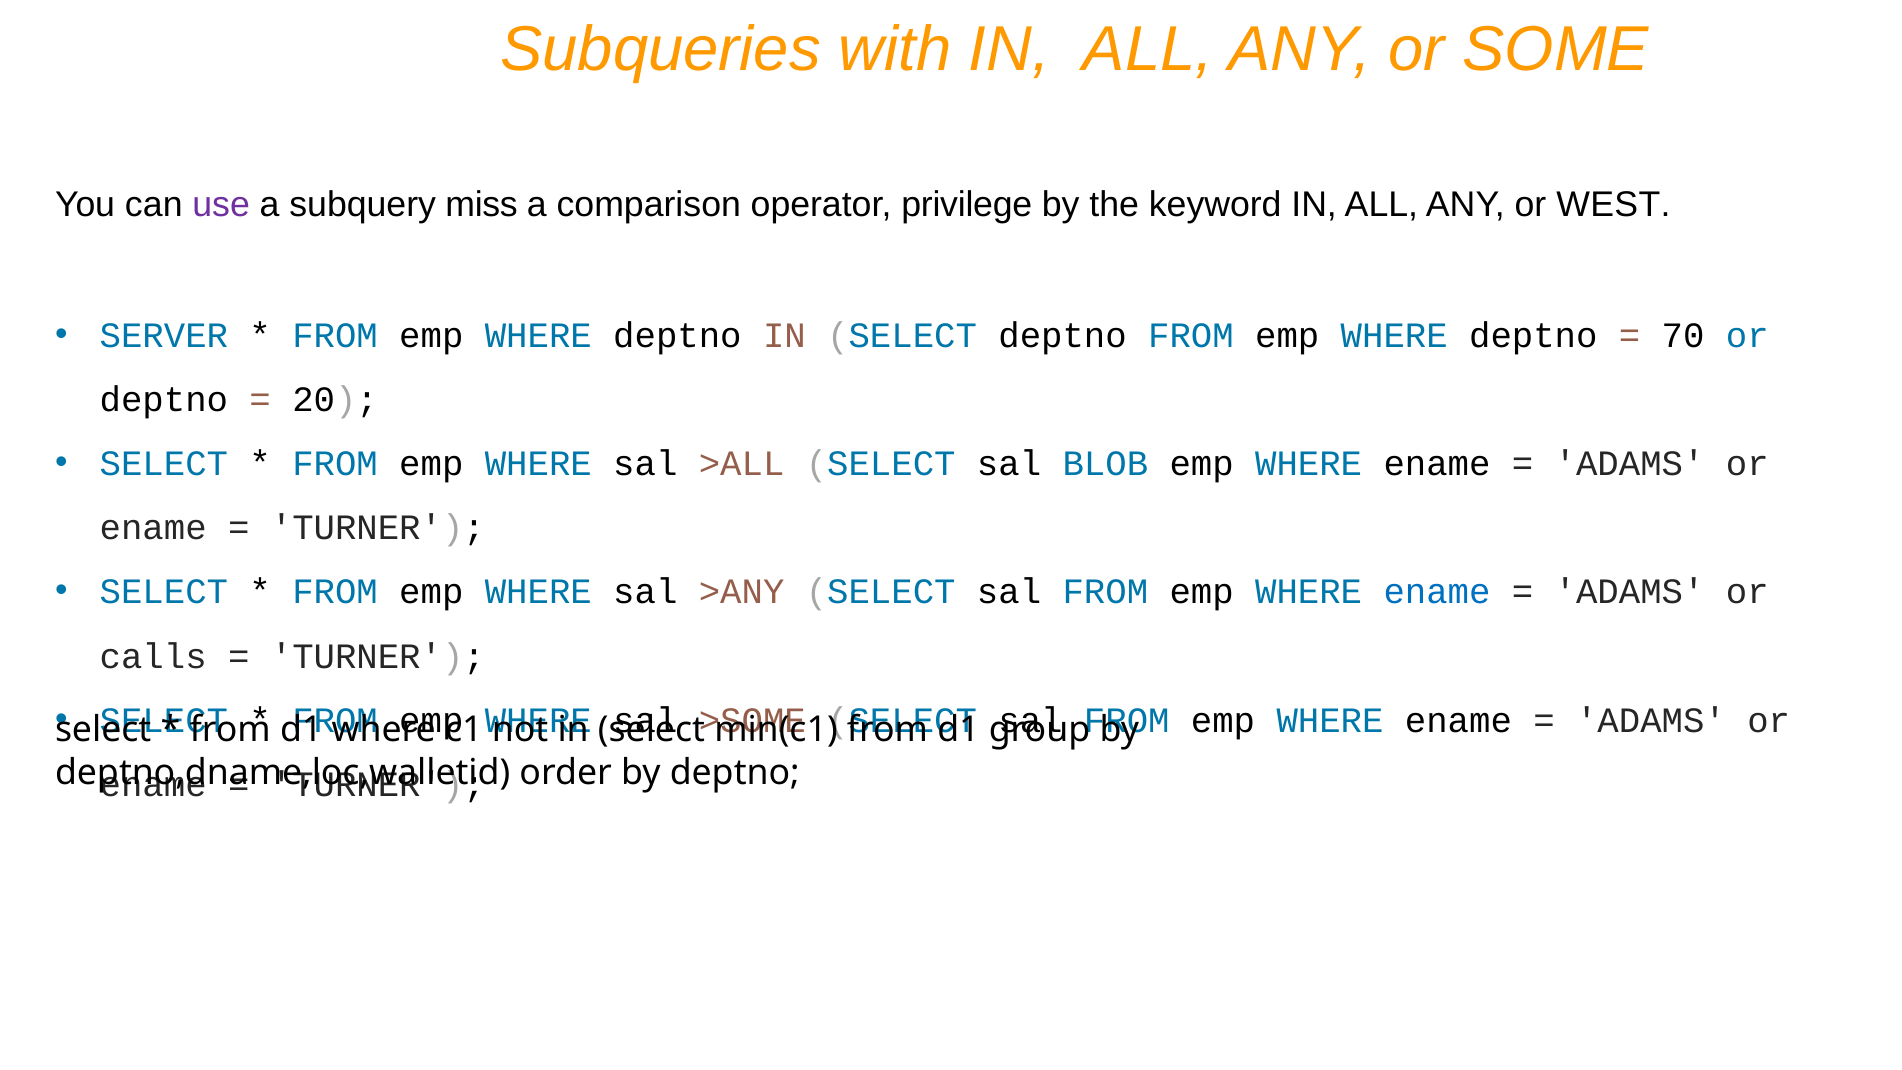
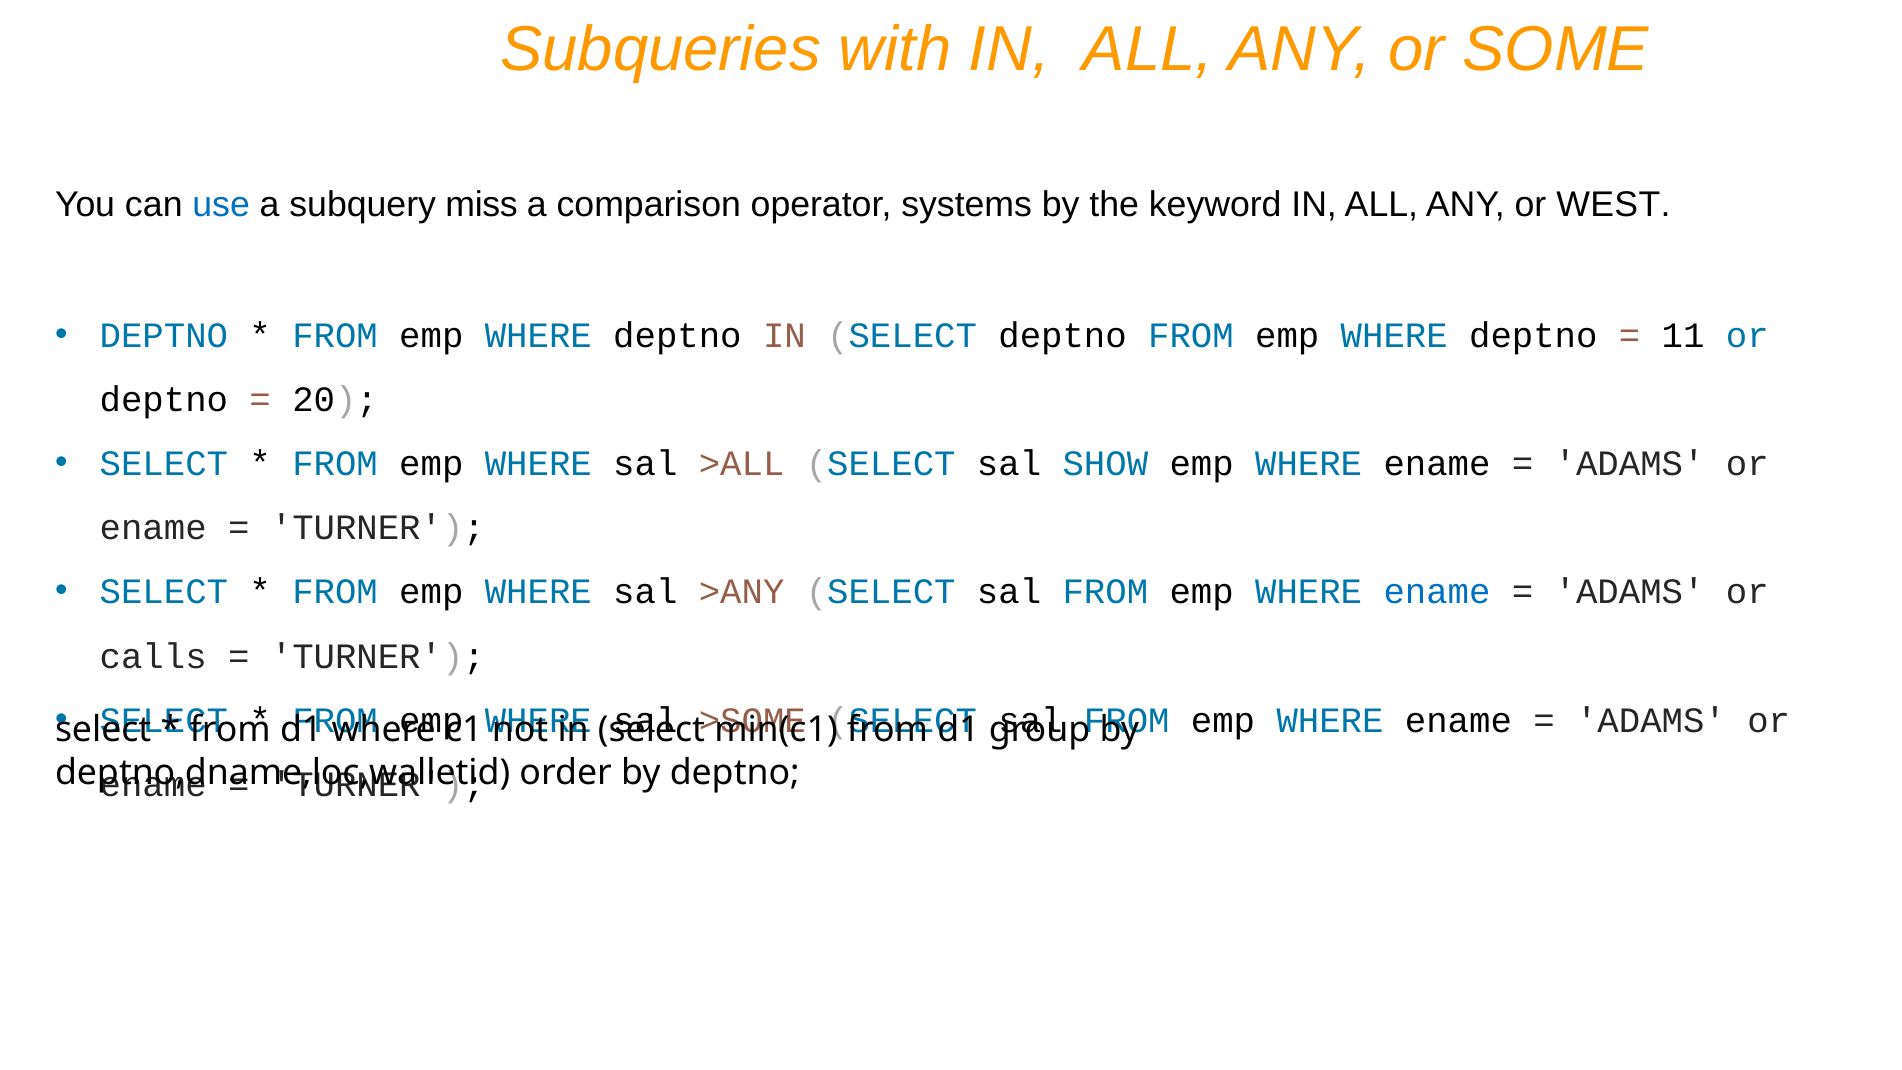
use colour: purple -> blue (221, 205)
privilege: privilege -> systems (967, 205)
SERVER: SERVER -> DEPTNO (164, 335)
70: 70 -> 11 (1683, 335)
BLOB: BLOB -> SHOW (1105, 464)
